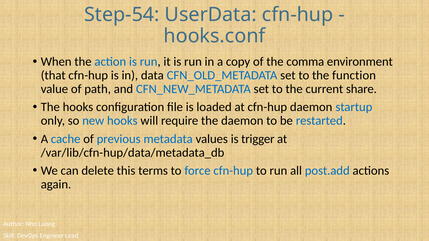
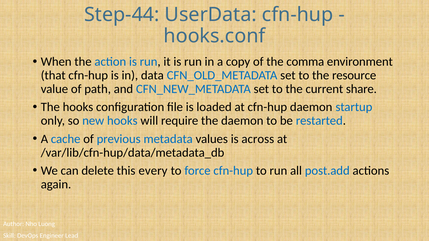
Step-54: Step-54 -> Step-44 (122, 15)
function: function -> resource (354, 75)
trigger: trigger -> across (258, 139)
terms: terms -> every (153, 171)
